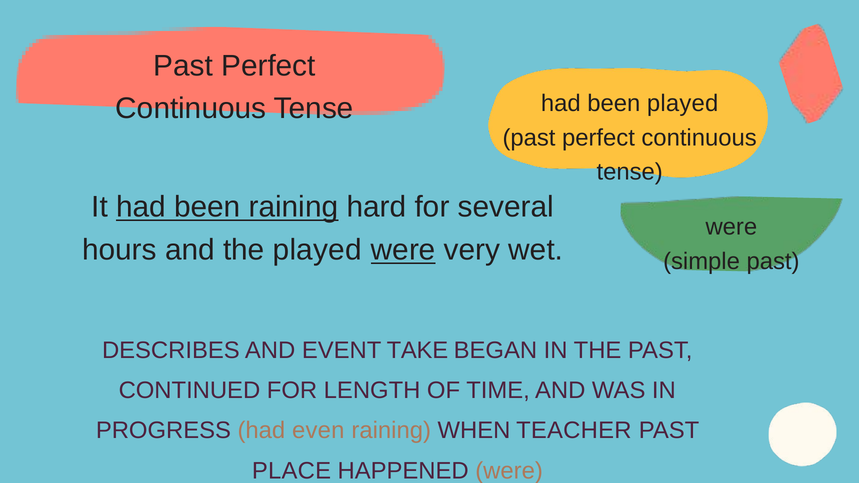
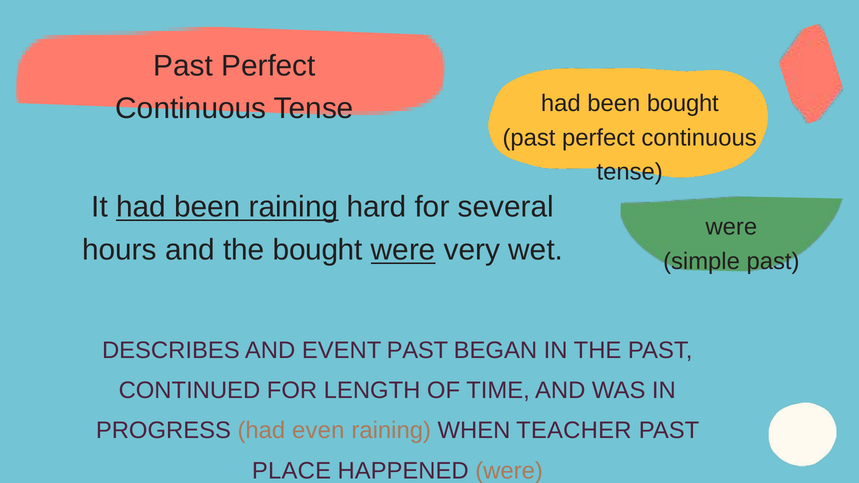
been played: played -> bought (683, 103)
the played: played -> bought (318, 250)
EVENT TAKE: TAKE -> PAST (417, 351)
